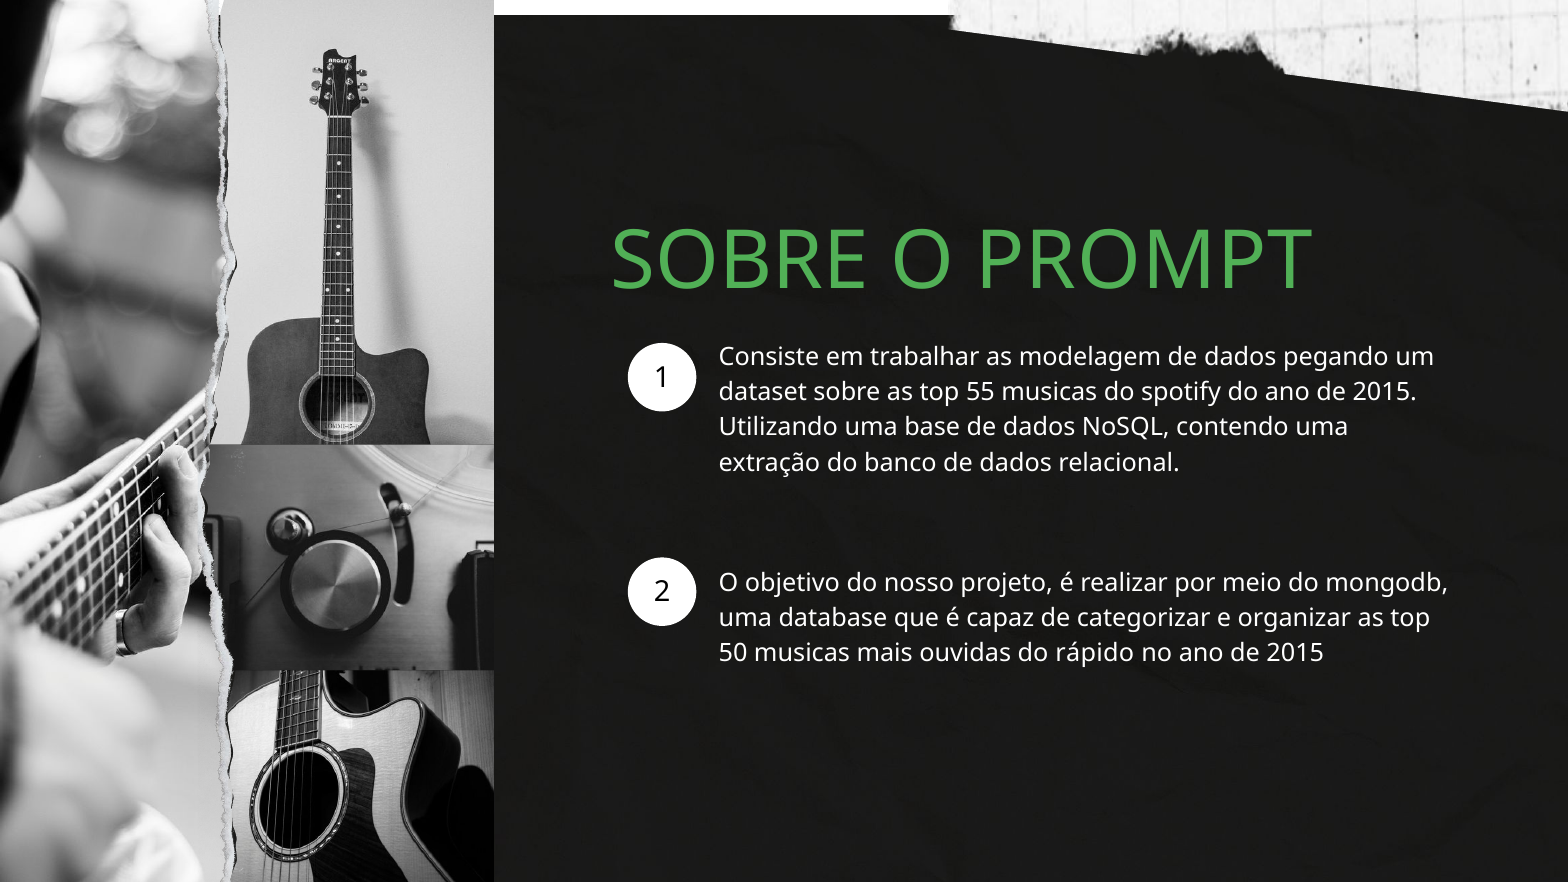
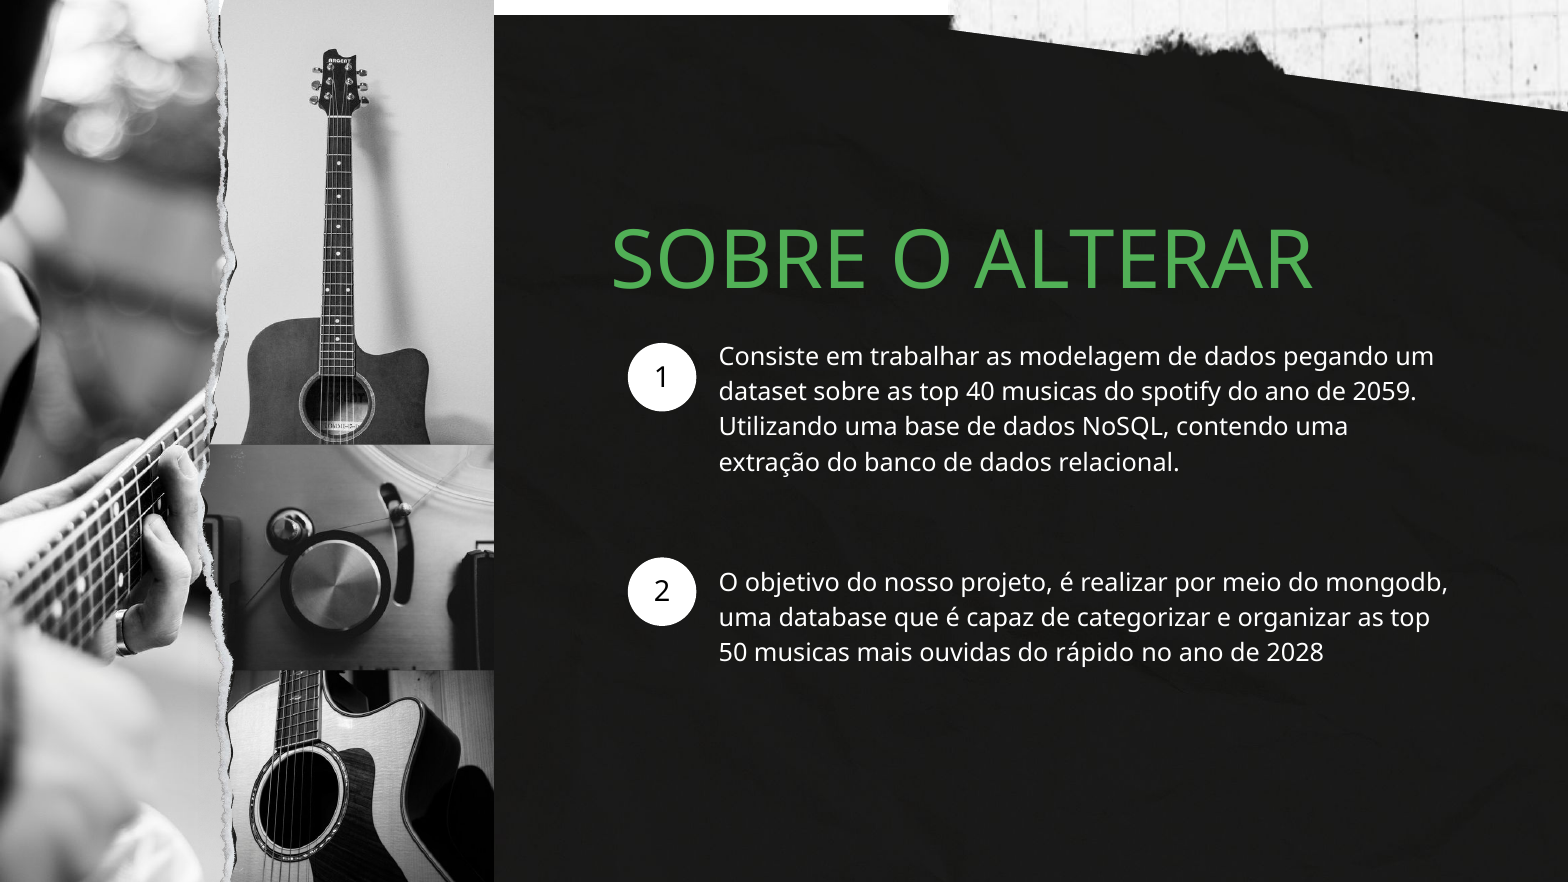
PROMPT: PROMPT -> ALTERAR (1145, 261)
55: 55 -> 40 (980, 392)
do ano de 2015: 2015 -> 2059 (1385, 392)
no ano de 2015: 2015 -> 2028 (1295, 654)
